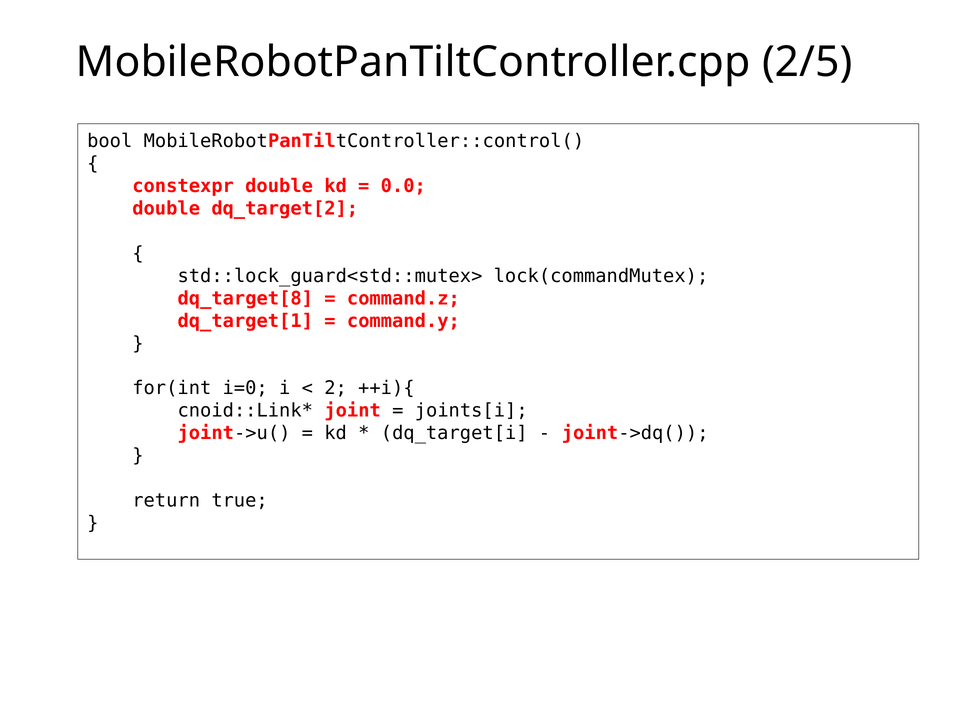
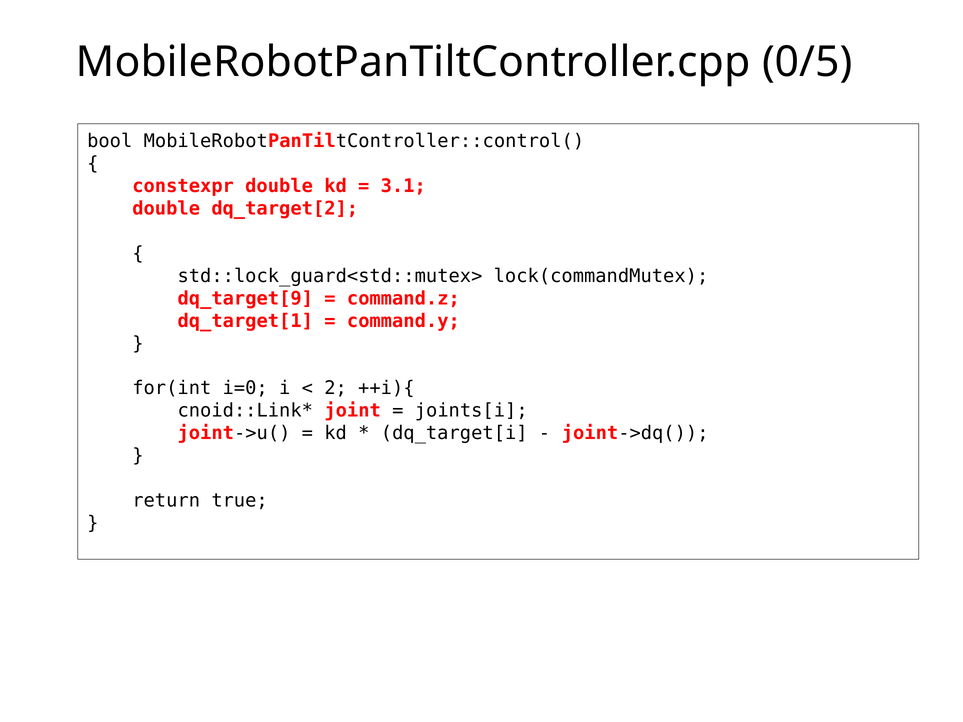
2/5: 2/5 -> 0/5 (807, 62)
0.0: 0.0 -> 3.1 (403, 186)
dq_target[8: dq_target[8 -> dq_target[9 (245, 298)
